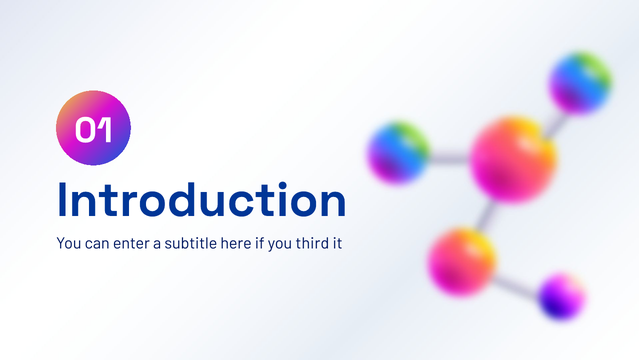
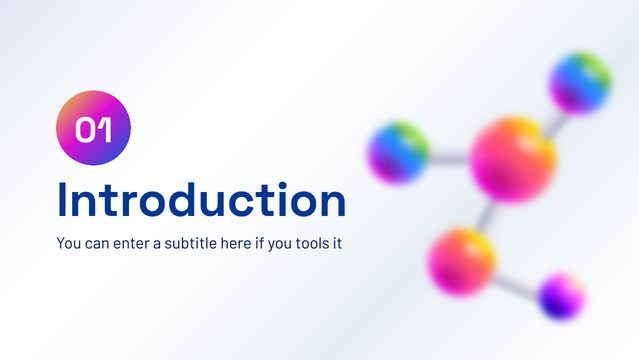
third: third -> tools (313, 243)
